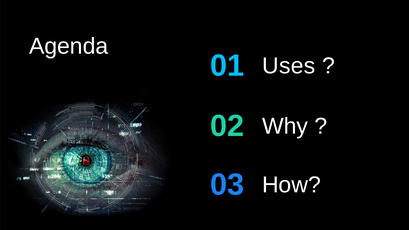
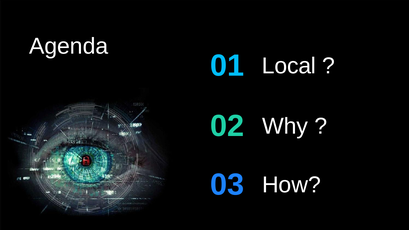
Uses: Uses -> Local (289, 66)
